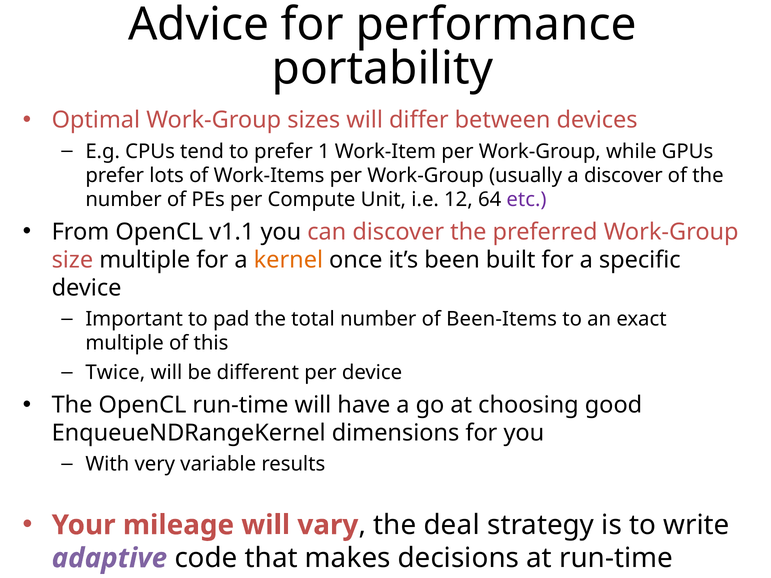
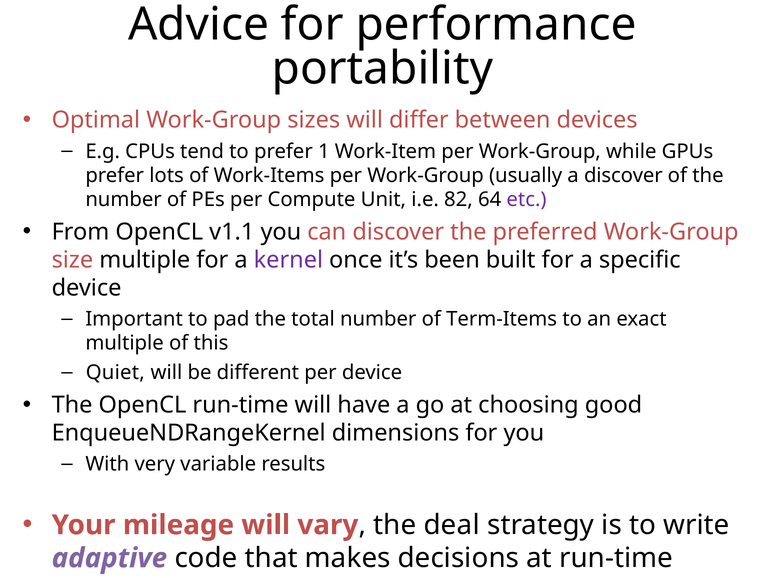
12: 12 -> 82 (458, 200)
kernel colour: orange -> purple (288, 260)
Been-Items: Been-Items -> Term-Items (502, 319)
Twice: Twice -> Quiet (115, 373)
